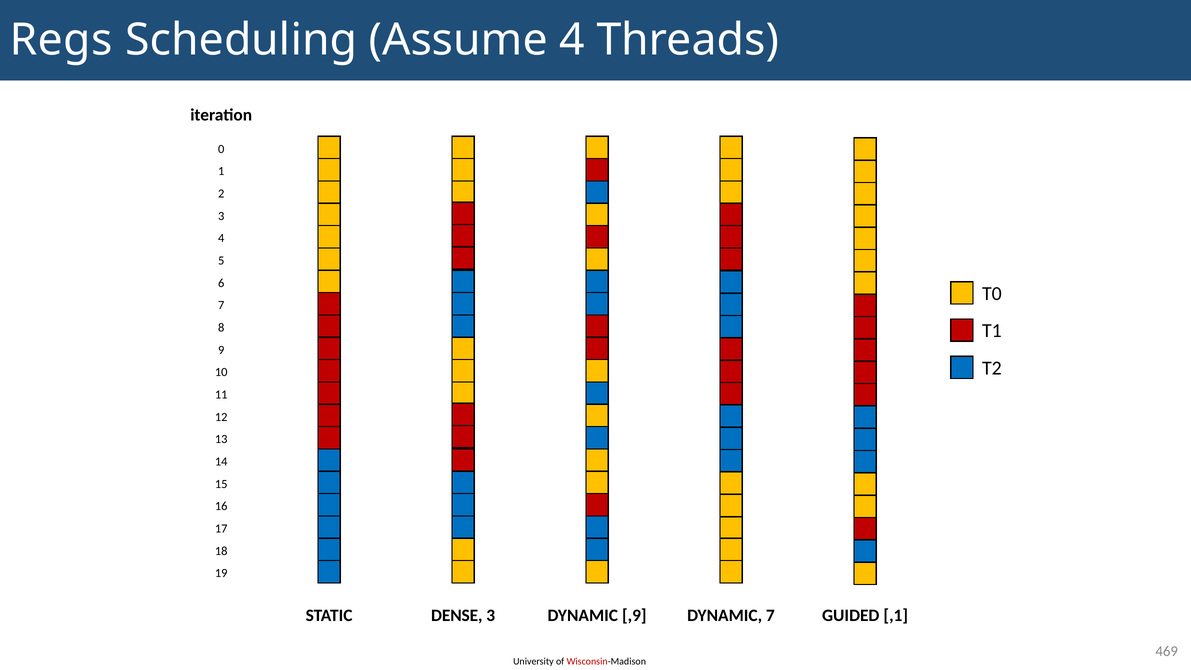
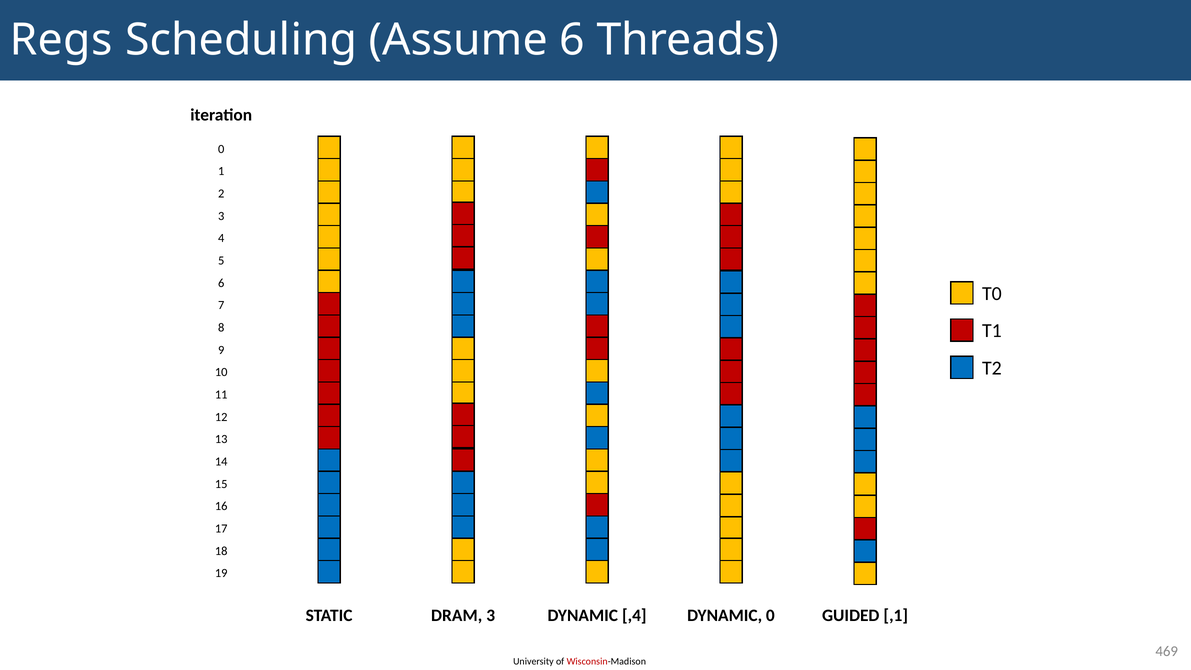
Assume 4: 4 -> 6 (572, 40)
DENSE: DENSE -> DRAM (457, 615)
,9: ,9 -> ,4 (634, 615)
DYNAMIC 7: 7 -> 0 (770, 615)
